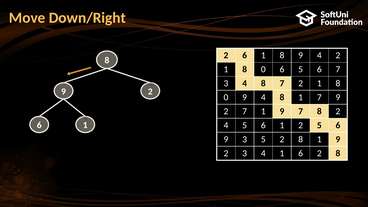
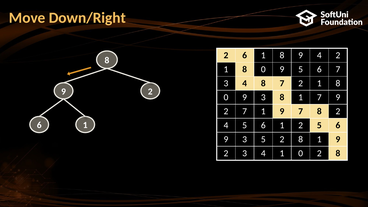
6: 6 -> 9 (282, 69)
0 9 4: 4 -> 3 (263, 97)
1 6: 6 -> 0 (301, 153)
